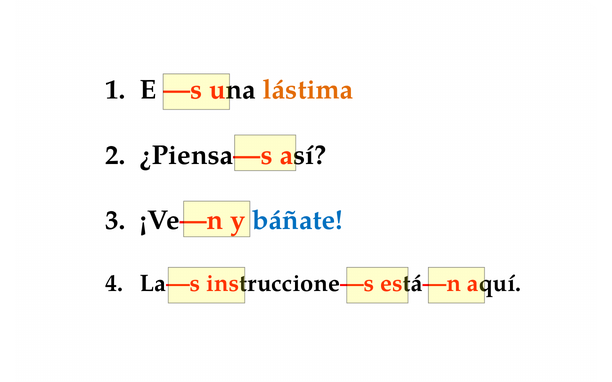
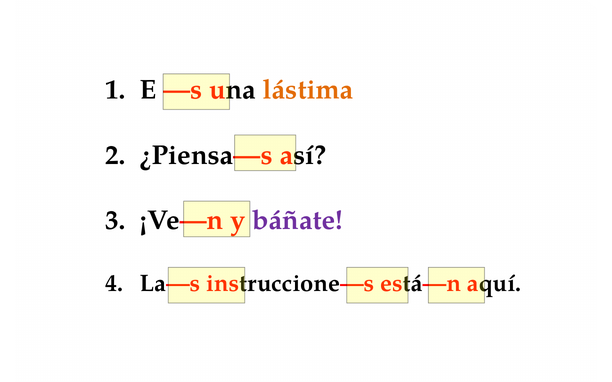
báñate colour: blue -> purple (298, 221)
